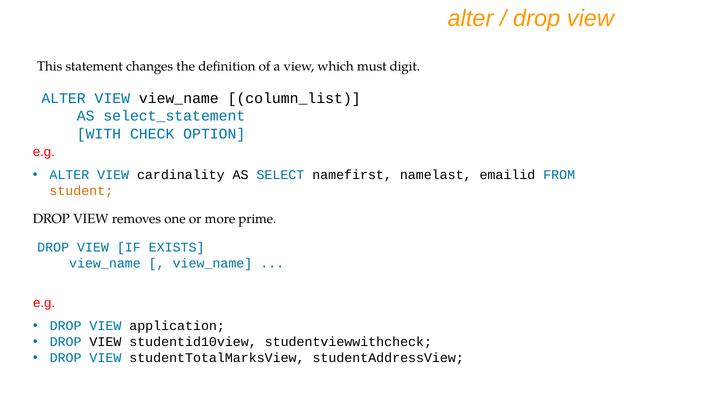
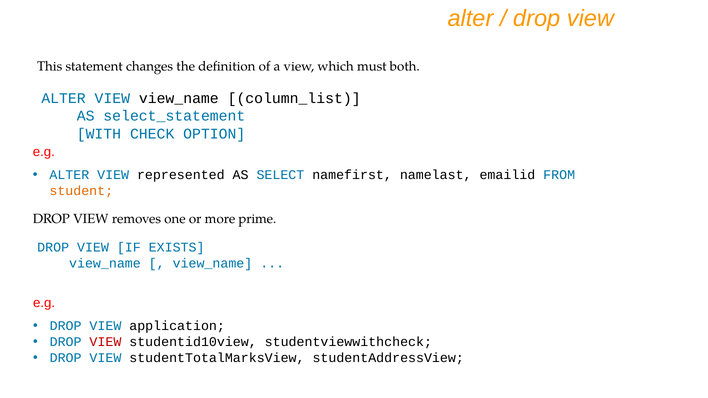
digit: digit -> both (405, 66)
cardinality: cardinality -> represented (181, 175)
VIEW colour: black -> red (105, 342)
